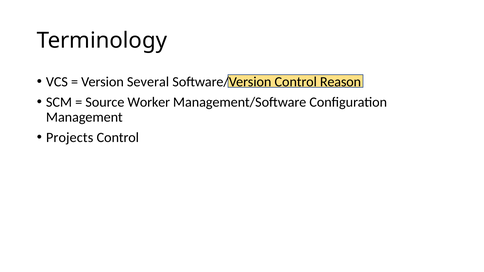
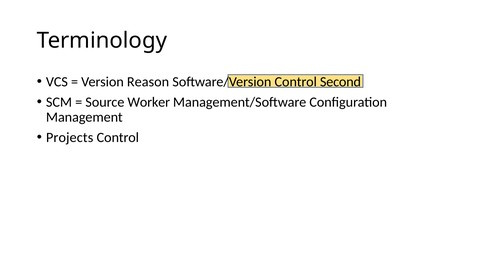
Several: Several -> Reason (148, 82)
Reason: Reason -> Second (340, 82)
